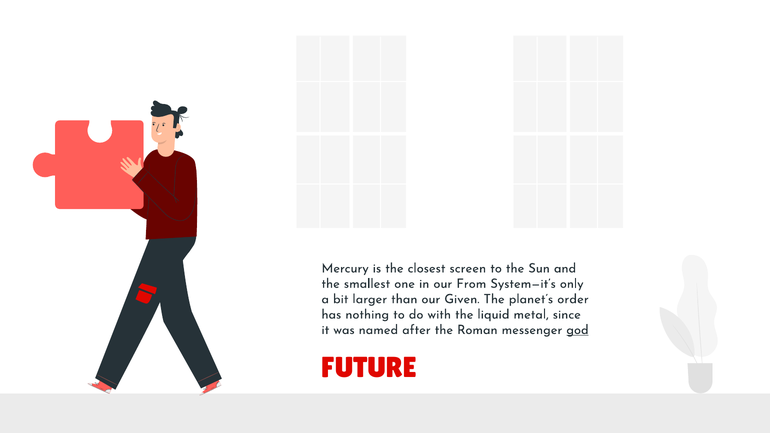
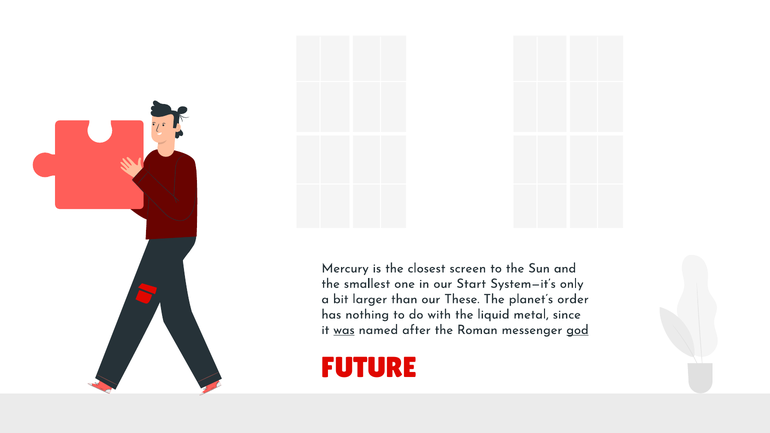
From: From -> Start (471, 284)
Given: Given -> These (462, 299)
was underline: none -> present (344, 330)
